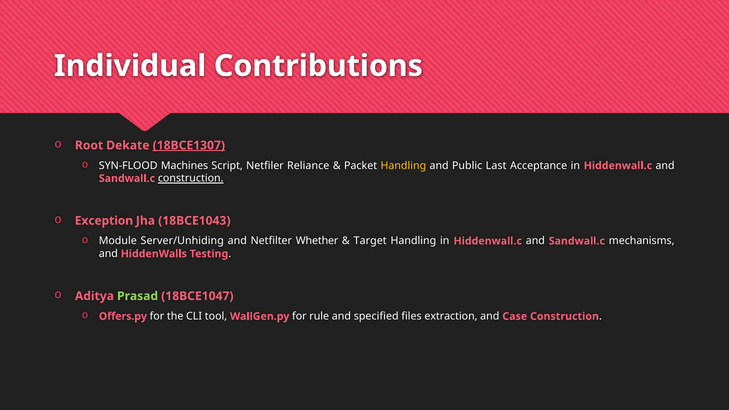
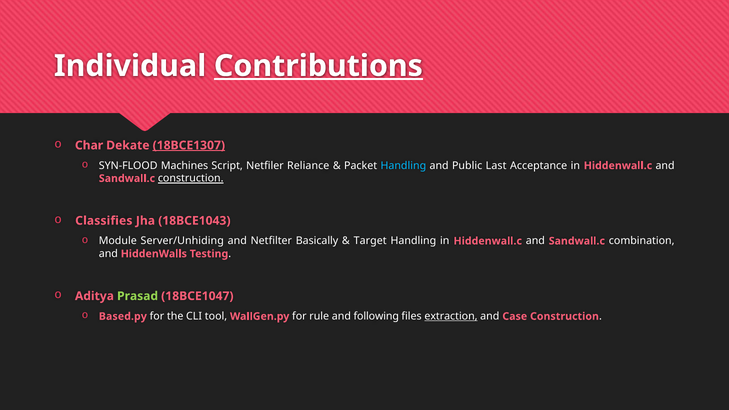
Contributions underline: none -> present (318, 66)
Root: Root -> Char (89, 145)
Handling colour: yellow -> light blue (403, 166)
Exception: Exception -> Classifies (104, 221)
Whether: Whether -> Basically (317, 241)
mechanisms: mechanisms -> combination (642, 241)
Offers.py: Offers.py -> Based.py (123, 316)
specified: specified -> following (376, 316)
extraction underline: none -> present (451, 316)
